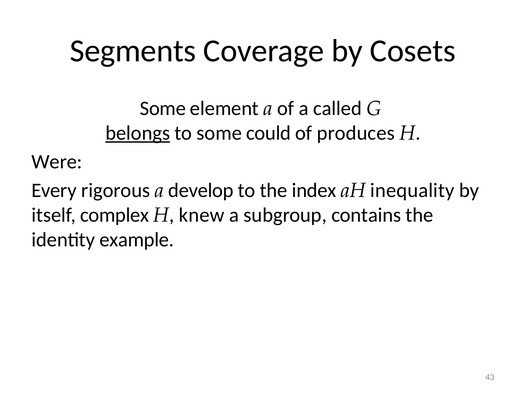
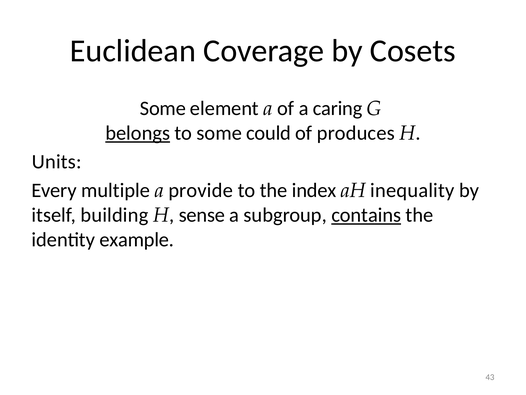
Segments: Segments -> Euclidean (133, 51)
called: called -> caring (338, 108)
Were: Were -> Units (57, 162)
rigorous: rigorous -> multiple (116, 190)
develop: develop -> provide (201, 190)
complex: complex -> building (114, 215)
knew: knew -> sense (202, 215)
contains underline: none -> present (366, 215)
